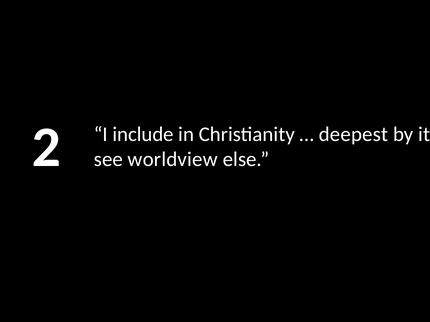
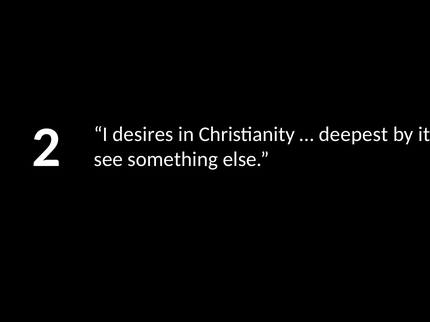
include: include -> desires (143, 134)
worldview: worldview -> something (173, 159)
